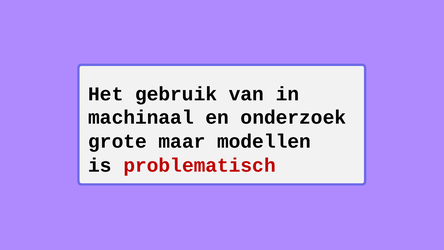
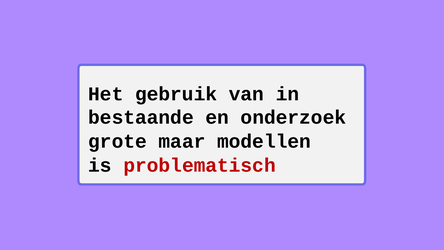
machinaal: machinaal -> bestaande (141, 117)
